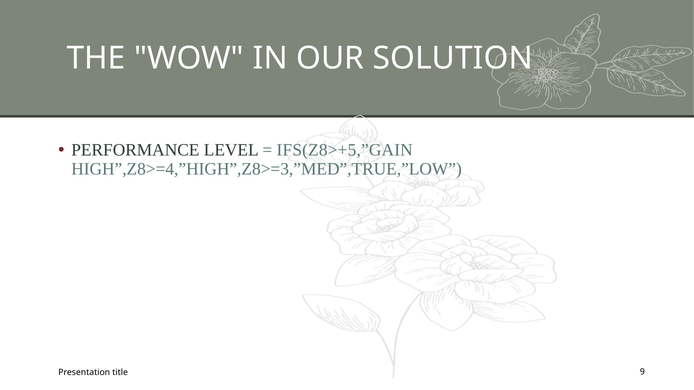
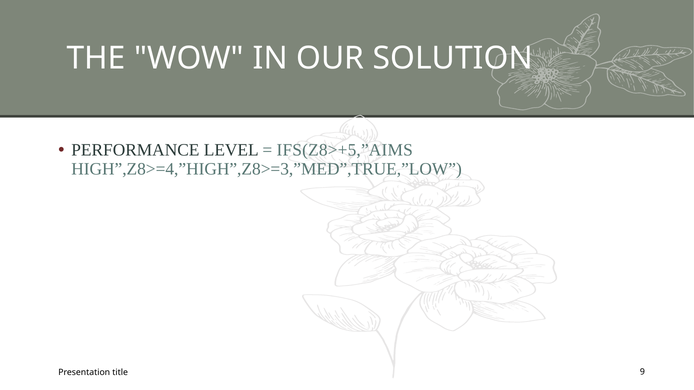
IFS(Z8>+5,”GAIN: IFS(Z8>+5,”GAIN -> IFS(Z8>+5,”AIMS (345, 150)
